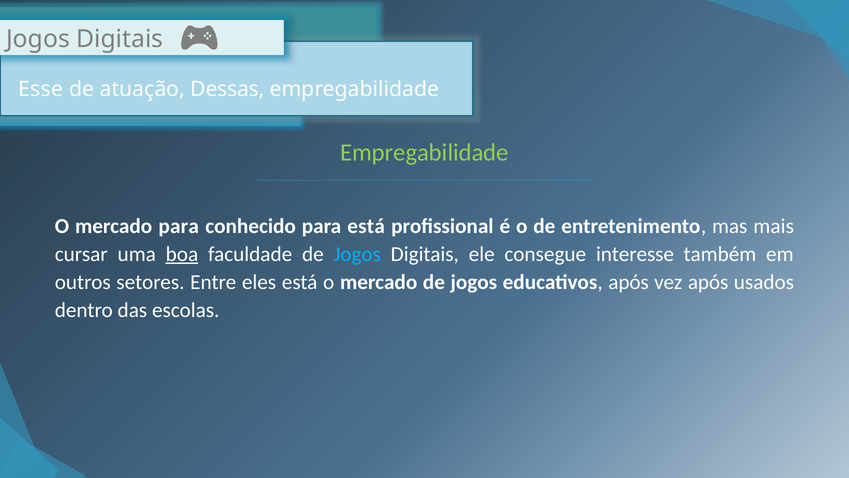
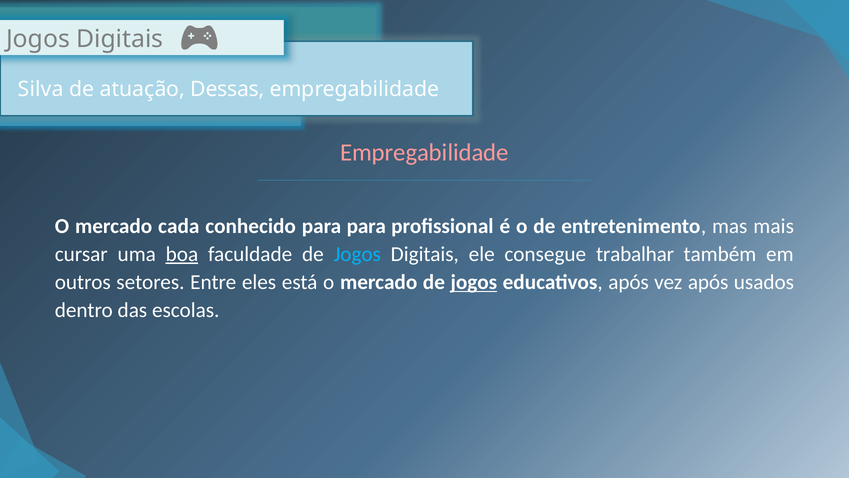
Esse: Esse -> Silva (41, 89)
Empregabilidade colour: light green -> pink (424, 152)
mercado para: para -> cada (179, 226)
para está: está -> para (366, 226)
interesse: interesse -> trabalhar (635, 254)
jogos underline: none -> present (474, 282)
